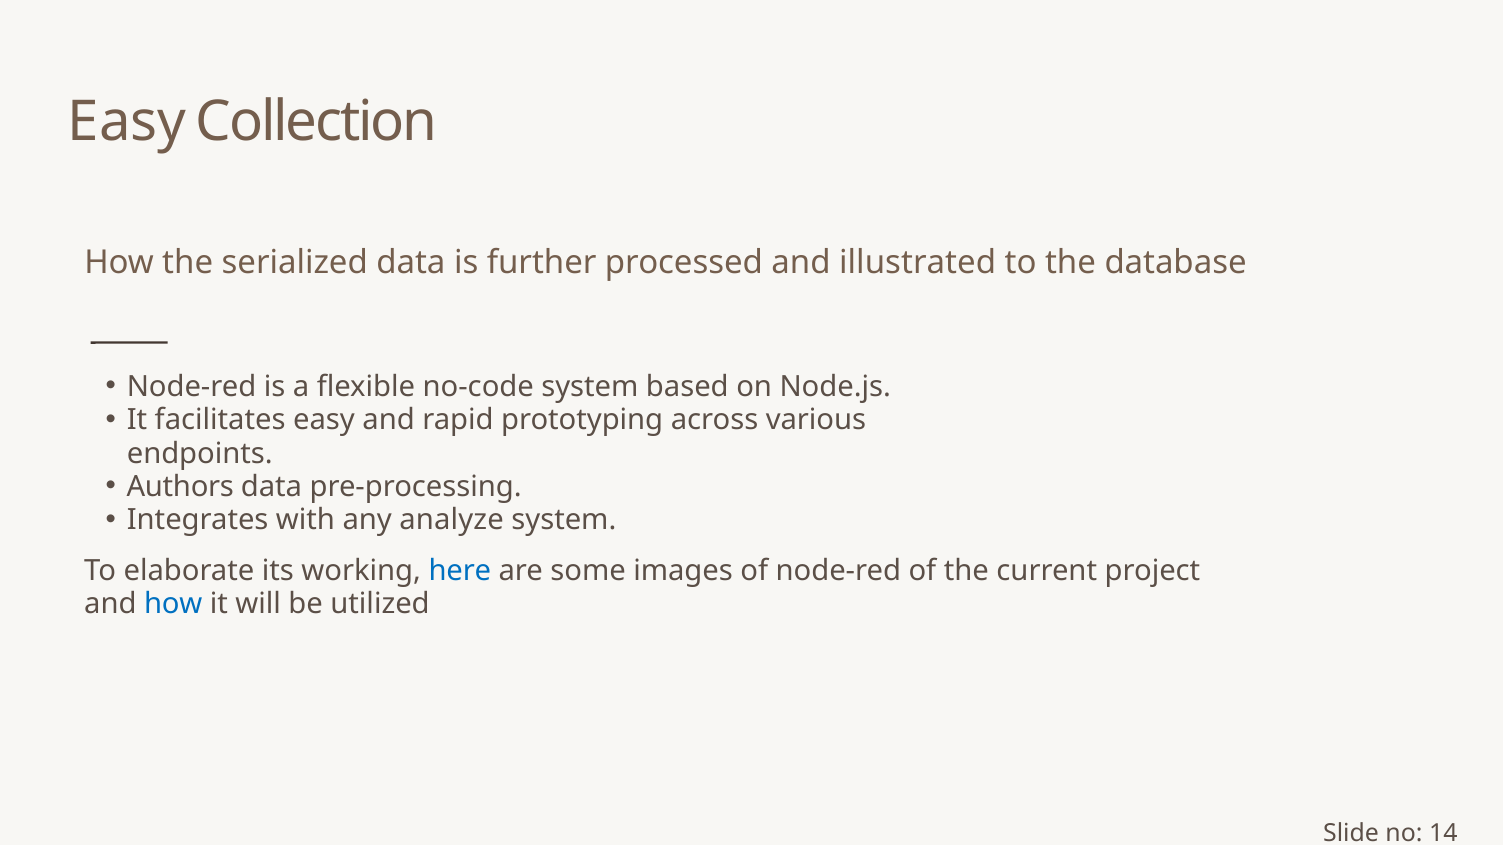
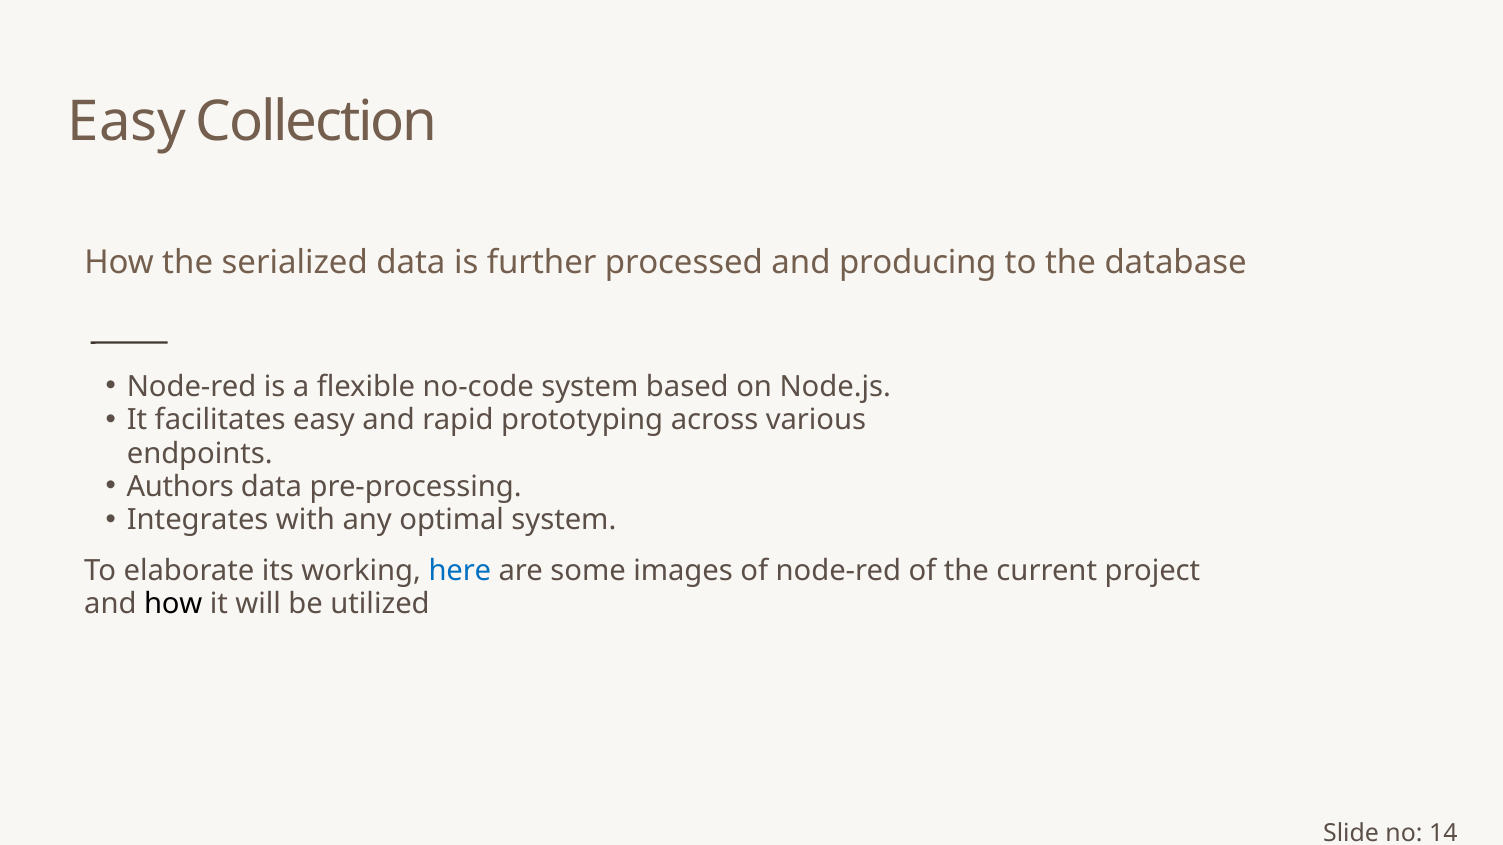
illustrated: illustrated -> producing (918, 262)
analyze: analyze -> optimal (452, 520)
how colour: blue -> black (173, 604)
